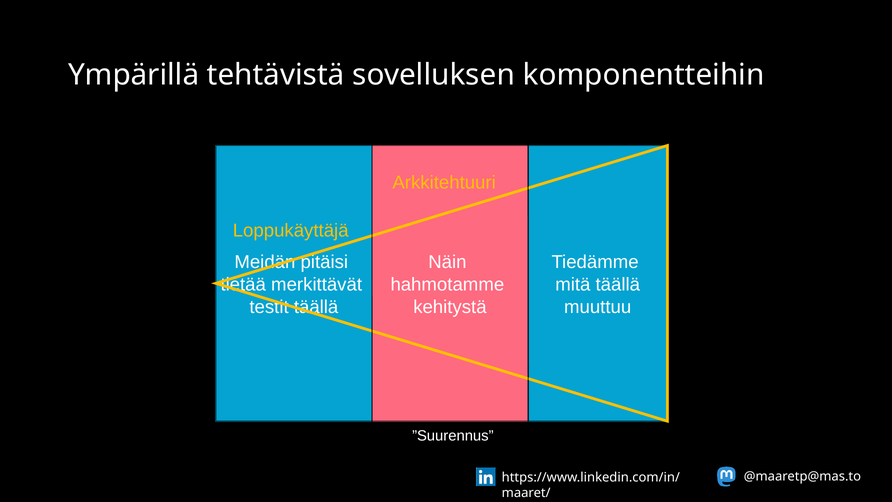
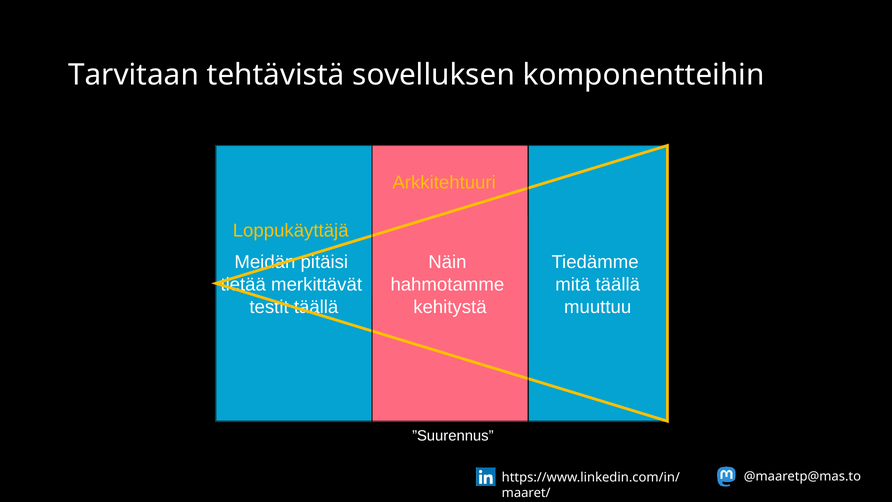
Ympärillä: Ympärillä -> Tarvitaan (134, 75)
